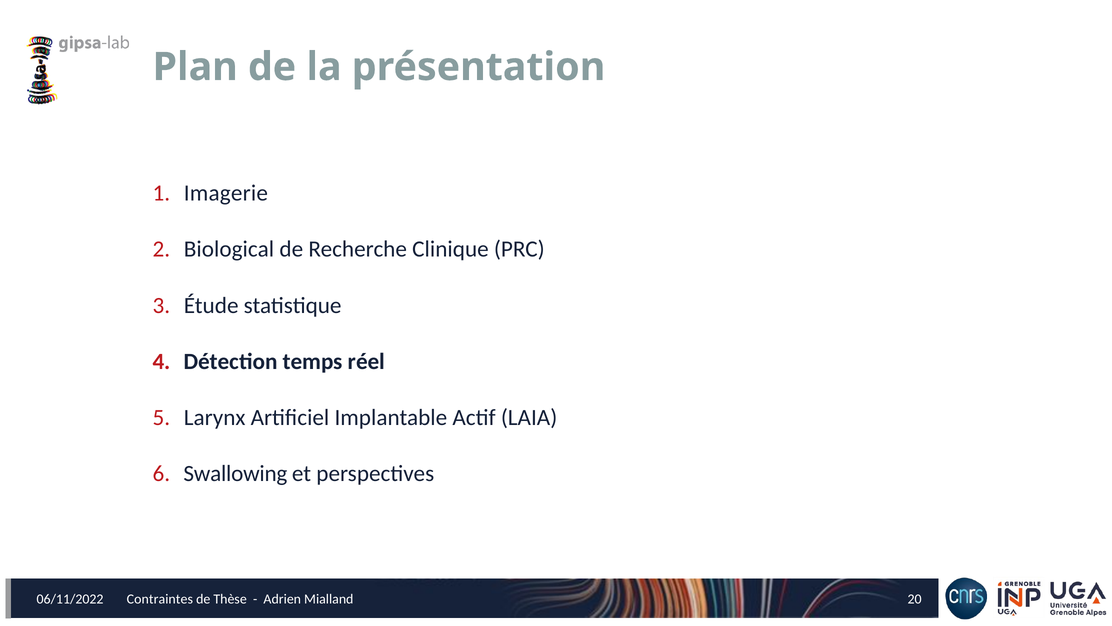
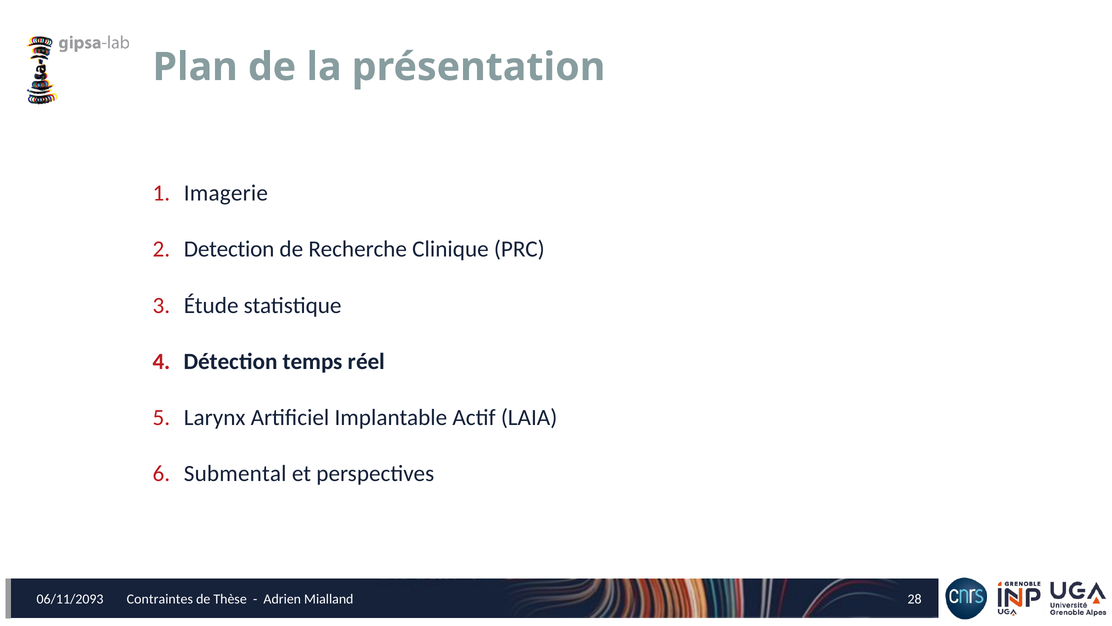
Biological: Biological -> Detection (229, 249)
Swallowing: Swallowing -> Submental (235, 473)
06/11/2022: 06/11/2022 -> 06/11/2093 (70, 599)
20: 20 -> 28 (915, 598)
